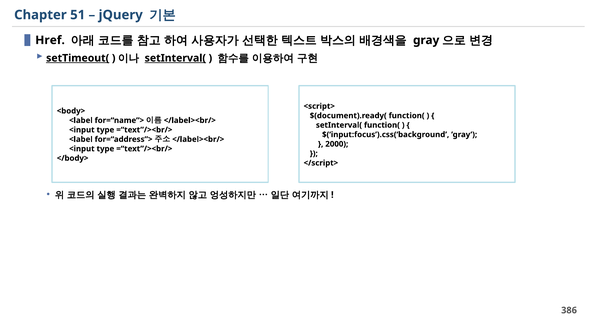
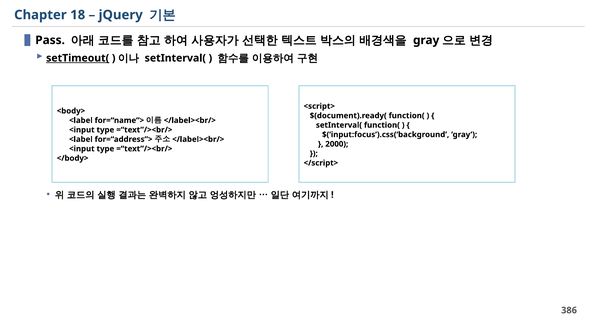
51: 51 -> 18 (78, 15)
Href: Href -> Pass (50, 40)
setInterval( underline: present -> none (175, 58)
